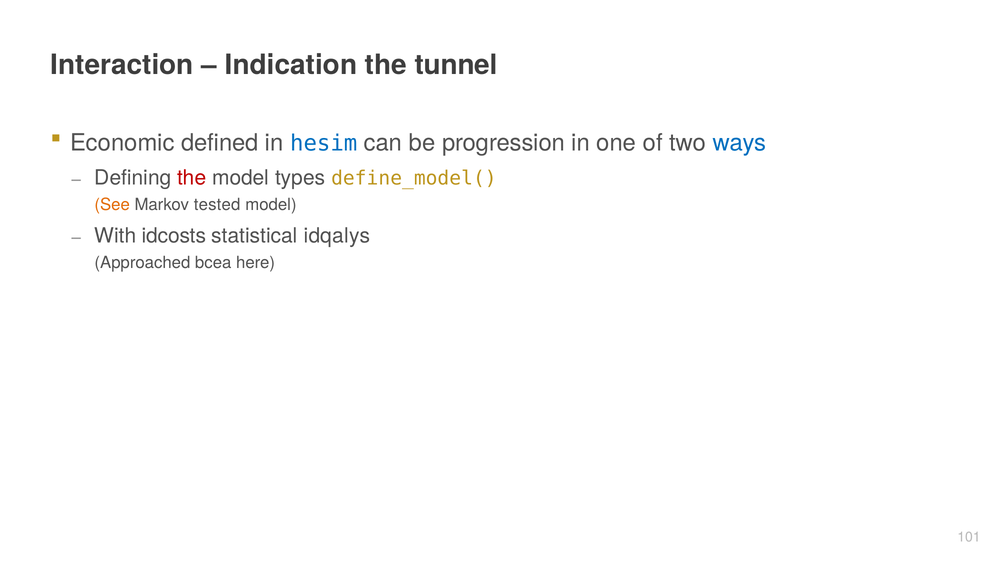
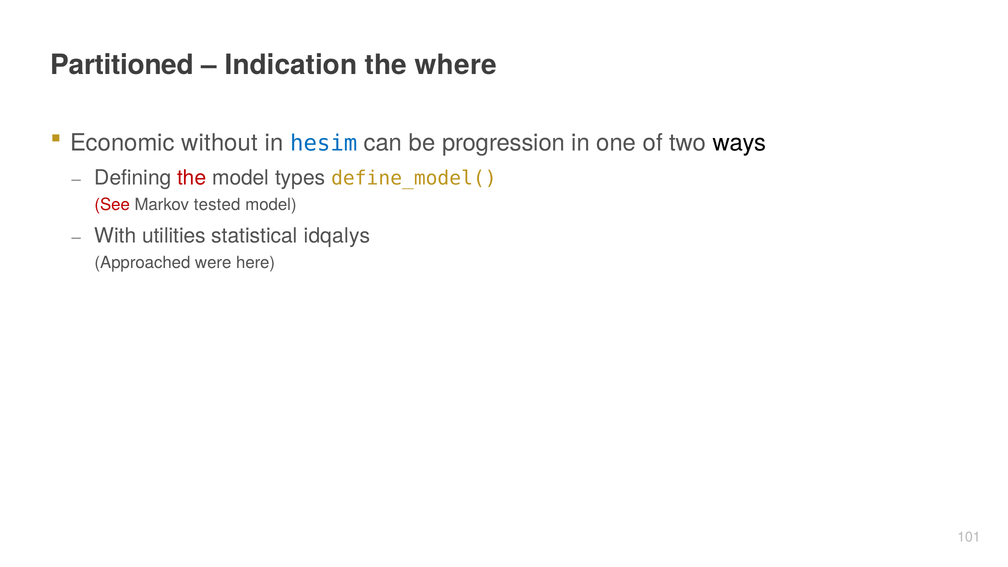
Interaction: Interaction -> Partitioned (122, 65)
tunnel: tunnel -> where (456, 65)
defined: defined -> without (220, 143)
ways colour: blue -> black (740, 143)
See colour: orange -> red (112, 205)
idcosts: idcosts -> utilities (174, 236)
bcea: bcea -> were (213, 262)
